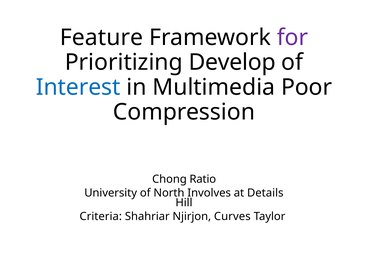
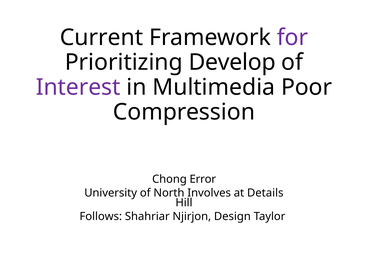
Feature: Feature -> Current (102, 37)
Interest colour: blue -> purple (78, 87)
Ratio: Ratio -> Error (203, 179)
Criteria: Criteria -> Follows (101, 216)
Curves: Curves -> Design (232, 216)
